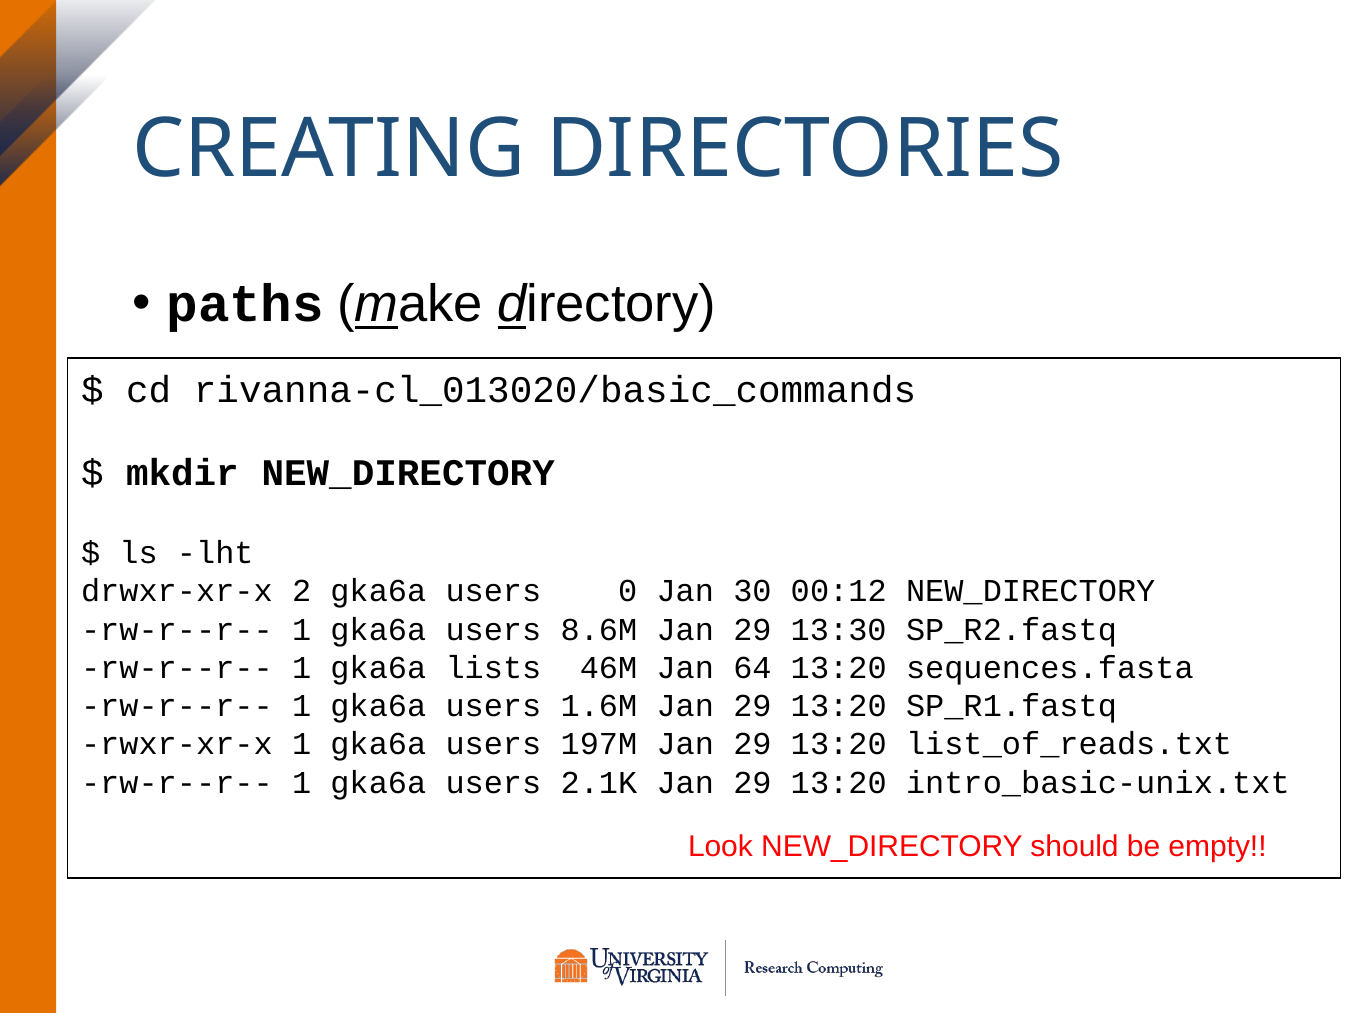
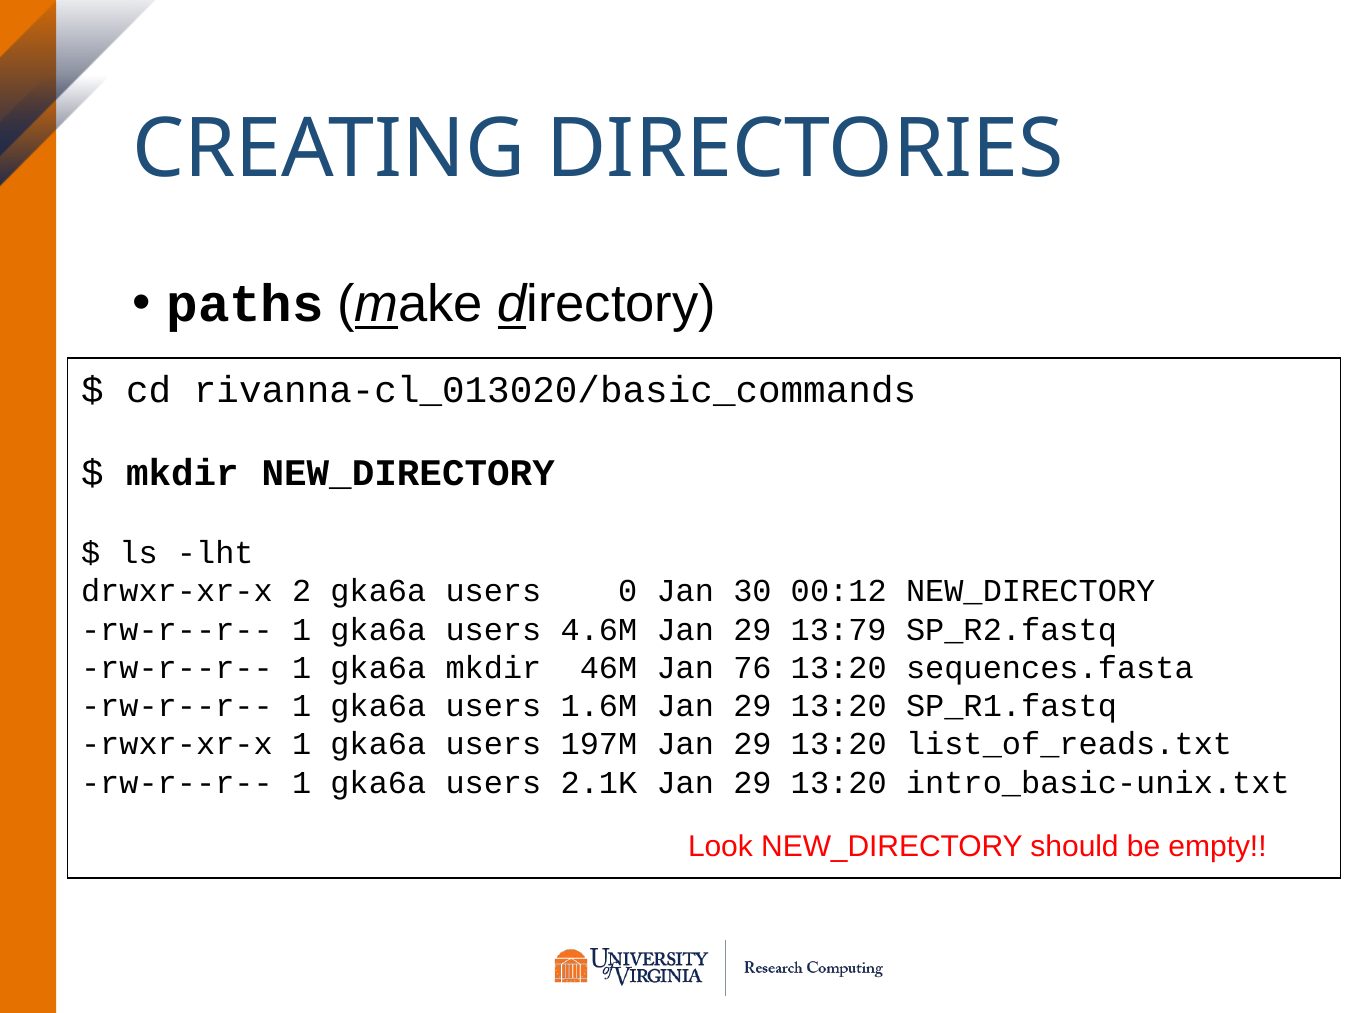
8.6M: 8.6M -> 4.6M (599, 630)
13:30: 13:30 -> 13:79 (839, 630)
gka6a lists: lists -> mkdir (493, 668)
64: 64 -> 76 (752, 668)
